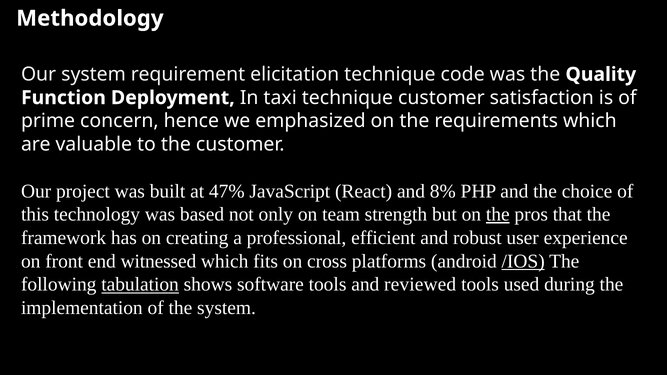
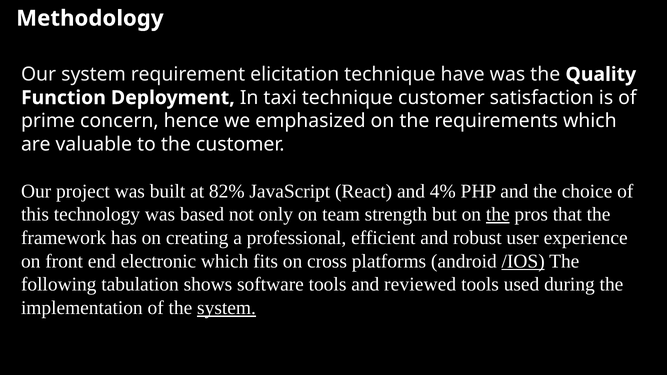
code: code -> have (463, 74)
47%: 47% -> 82% (227, 191)
8%: 8% -> 4% (443, 191)
witnessed: witnessed -> electronic (158, 261)
tabulation underline: present -> none (140, 285)
system underline: none -> present (227, 308)
